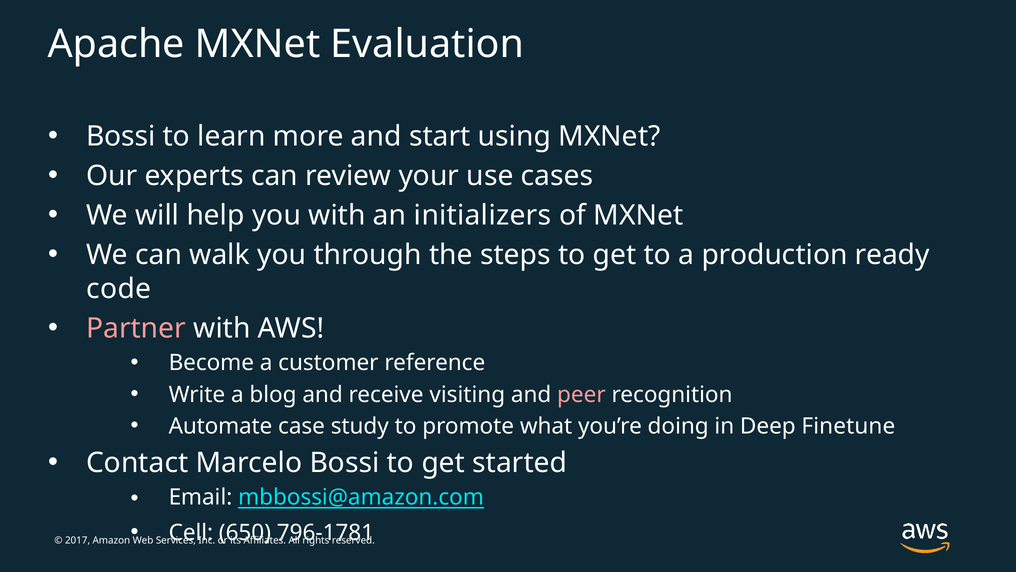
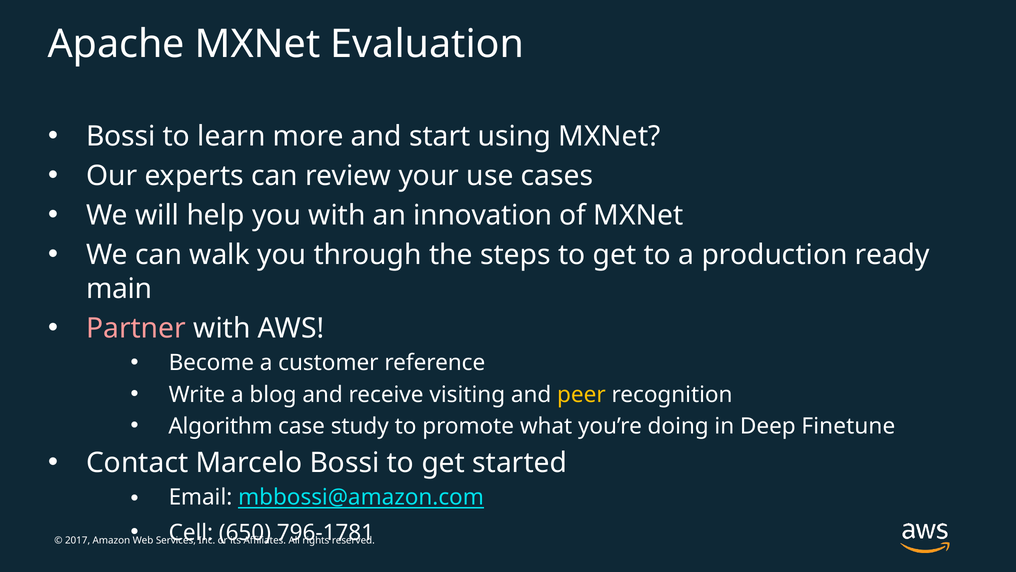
initializers: initializers -> innovation (483, 215)
code: code -> main (119, 289)
peer colour: pink -> yellow (581, 394)
Automate: Automate -> Algorithm (221, 426)
